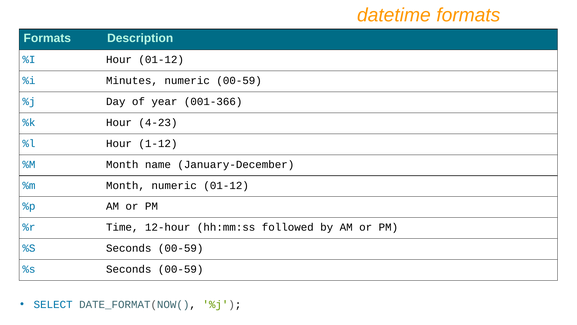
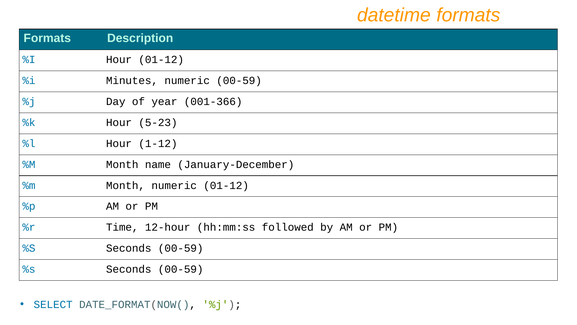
4-23: 4-23 -> 5-23 (158, 122)
